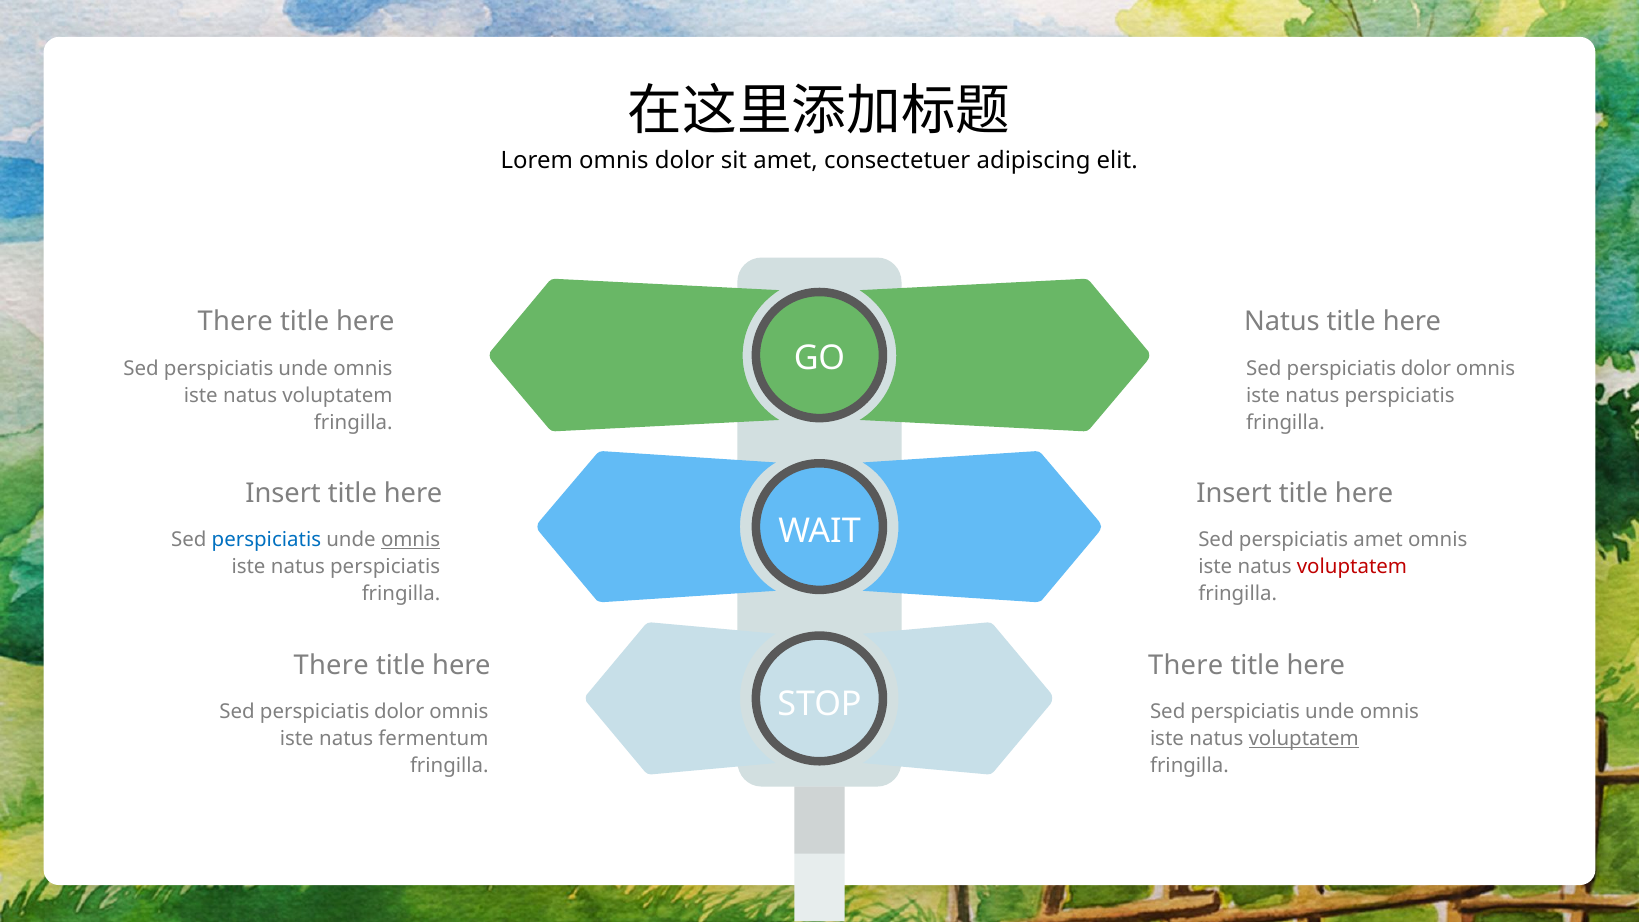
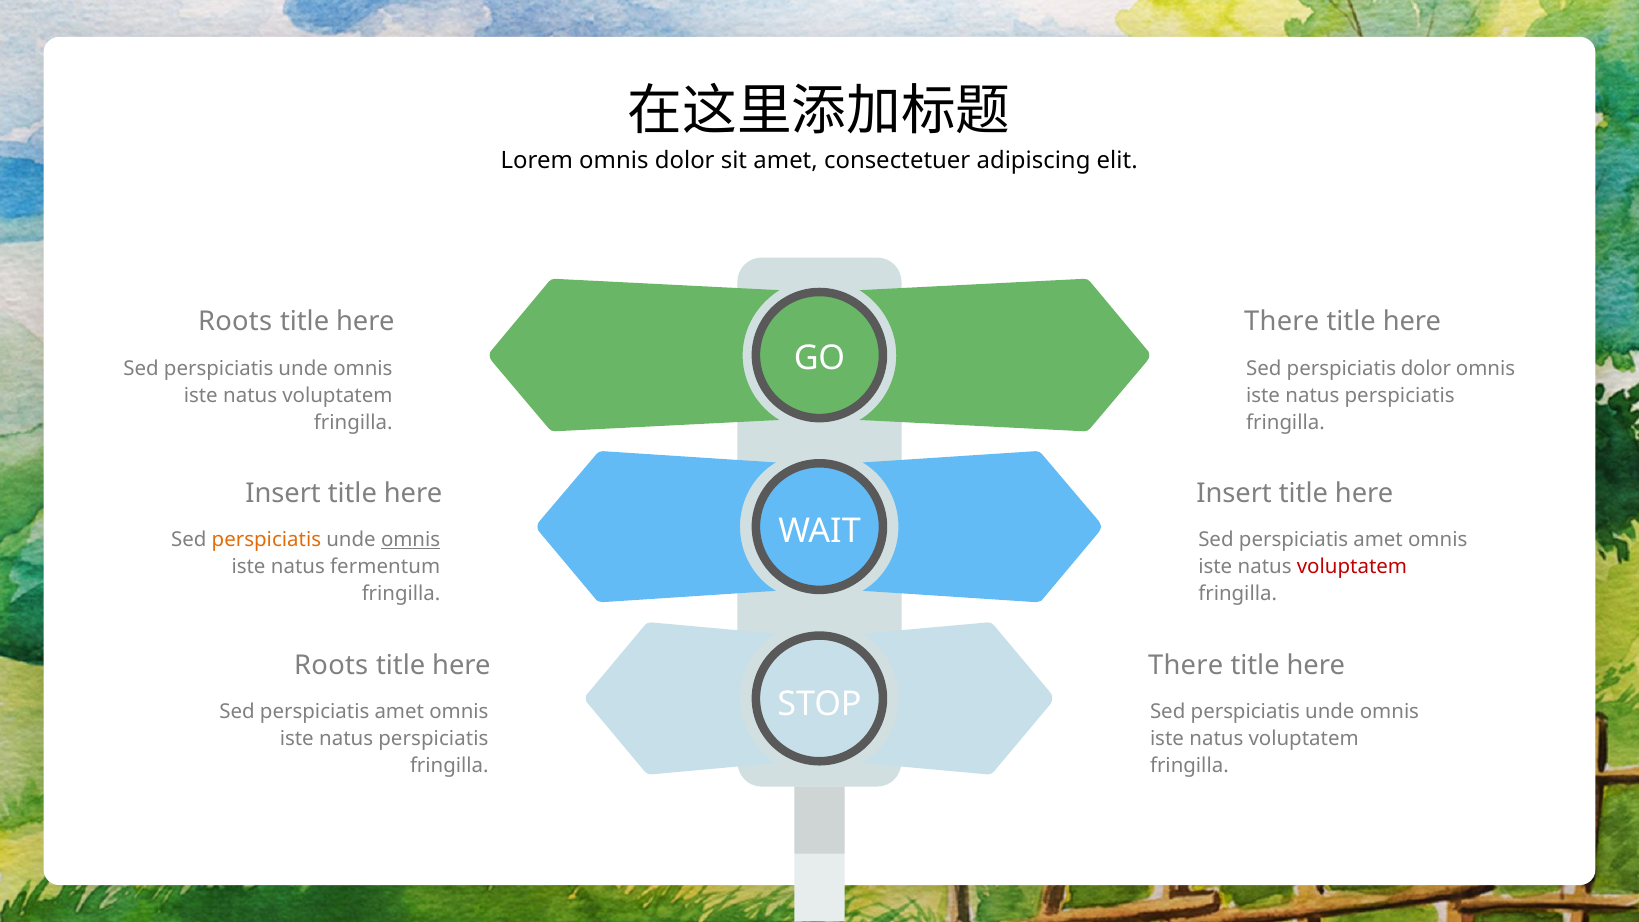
There: There -> Roots (235, 322)
Natus: Natus -> There (1282, 322)
perspiciatis colour: blue -> orange (266, 540)
perspiciatis: perspiciatis -> fermentum (385, 567)
There: There -> Roots (331, 665)
dolor: dolor -> amet (399, 712)
fermentum: fermentum -> perspiciatis (433, 739)
voluptatem underline: present -> none (1304, 739)
